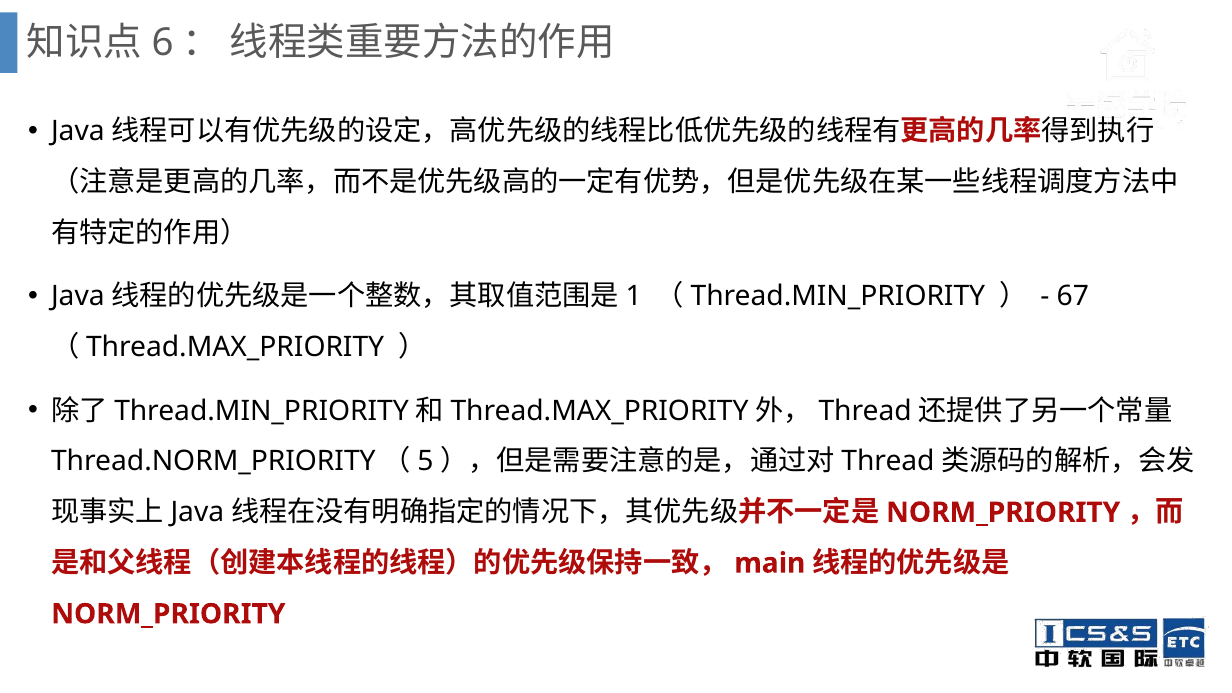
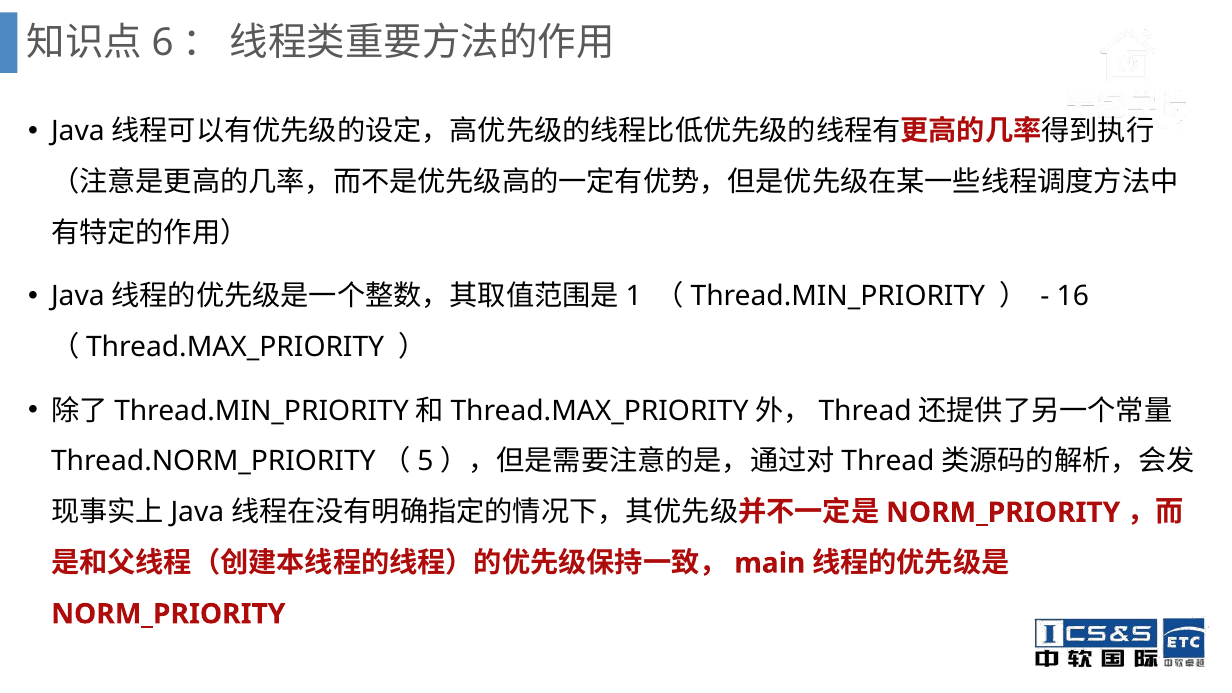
67: 67 -> 16 (1073, 296)
